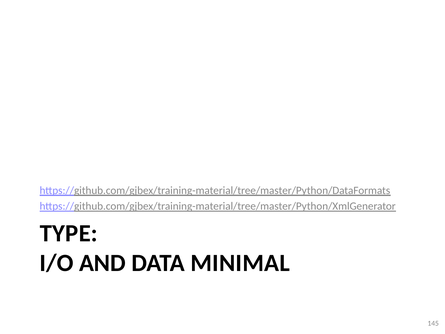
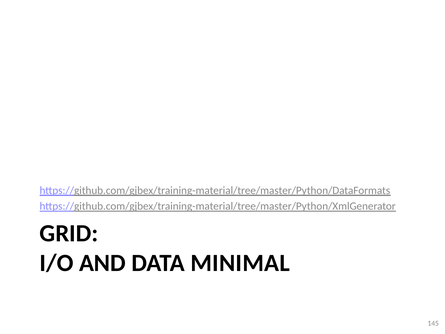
TYPE: TYPE -> GRID (69, 233)
